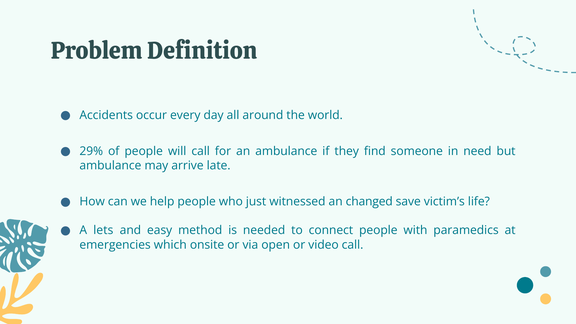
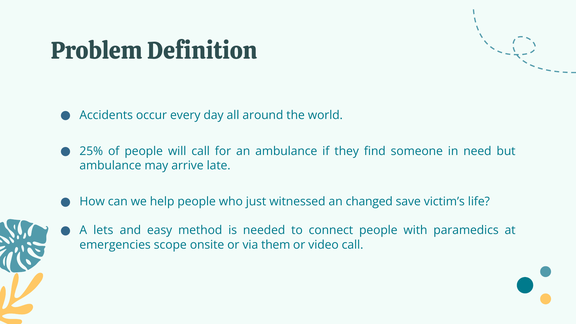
29%: 29% -> 25% (91, 151)
which: which -> scope (170, 245)
open: open -> them (276, 245)
